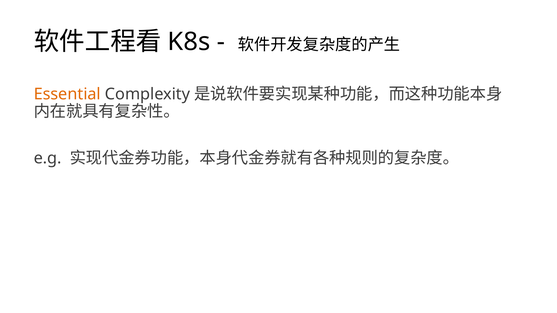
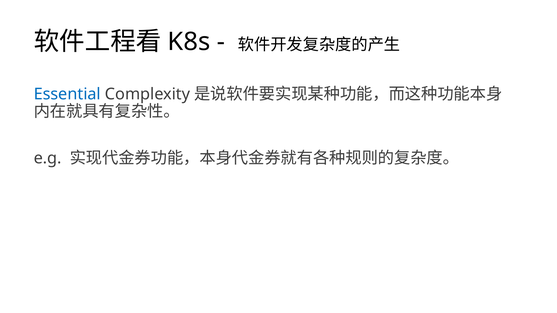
Essential colour: orange -> blue (67, 94)
